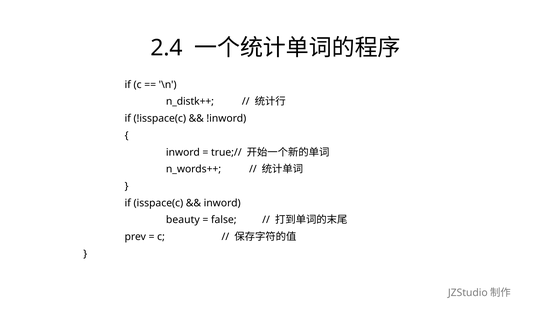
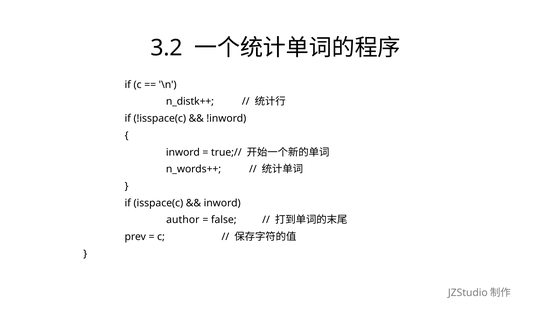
2.4: 2.4 -> 3.2 (167, 48)
beauty: beauty -> author (183, 220)
